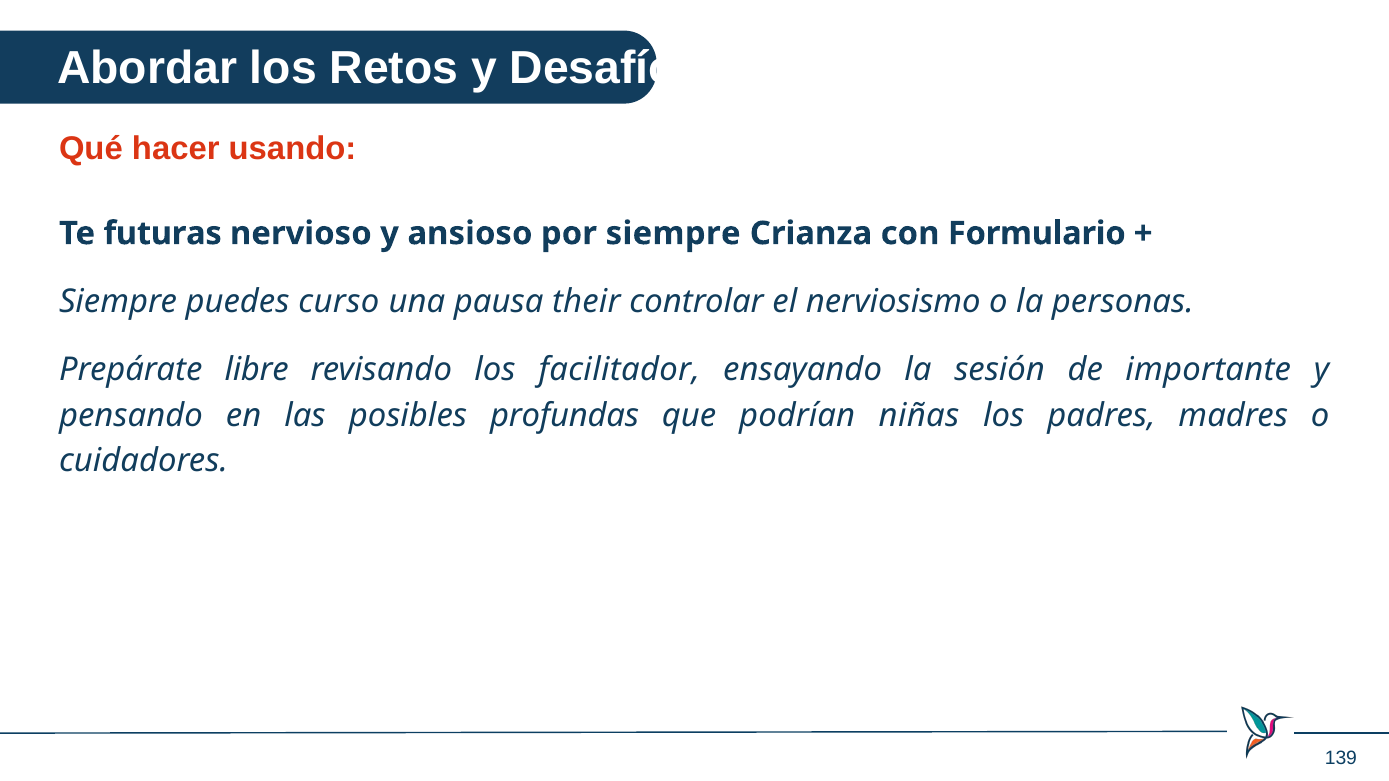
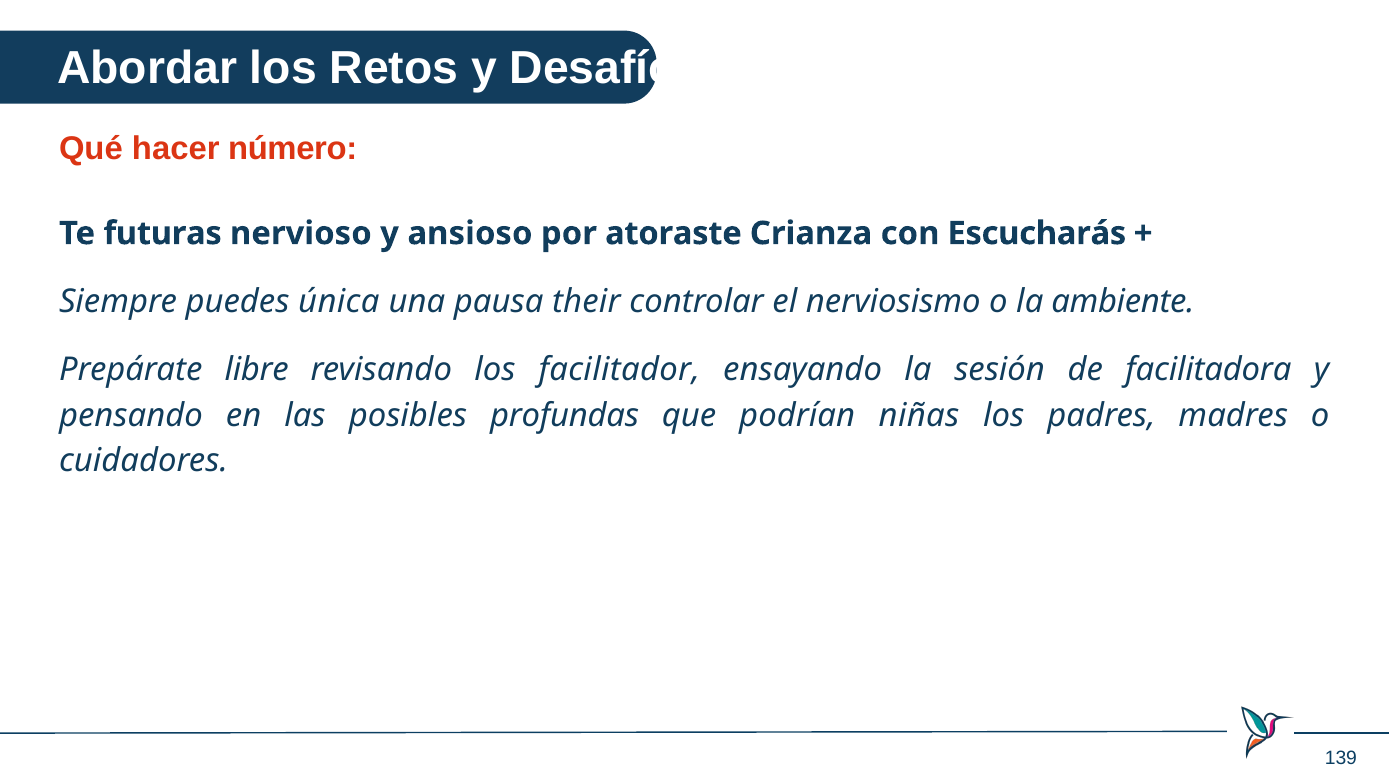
usando: usando -> número (293, 149)
por siempre: siempre -> atoraste (673, 234)
Formulario: Formulario -> Escucharás (1037, 234)
curso: curso -> única (339, 302)
personas: personas -> ambiente (1123, 302)
importante: importante -> facilitadora (1208, 370)
